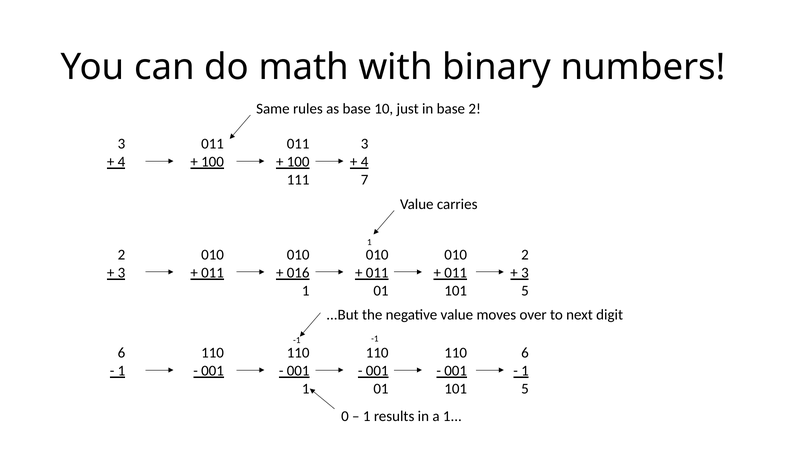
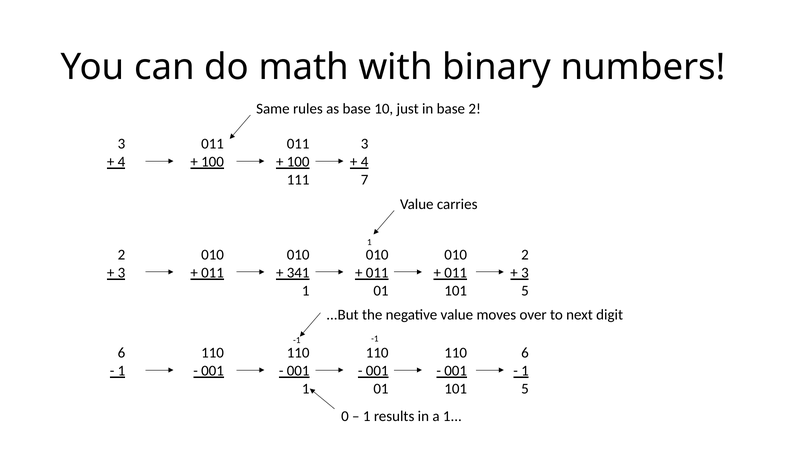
016: 016 -> 341 (298, 273)
